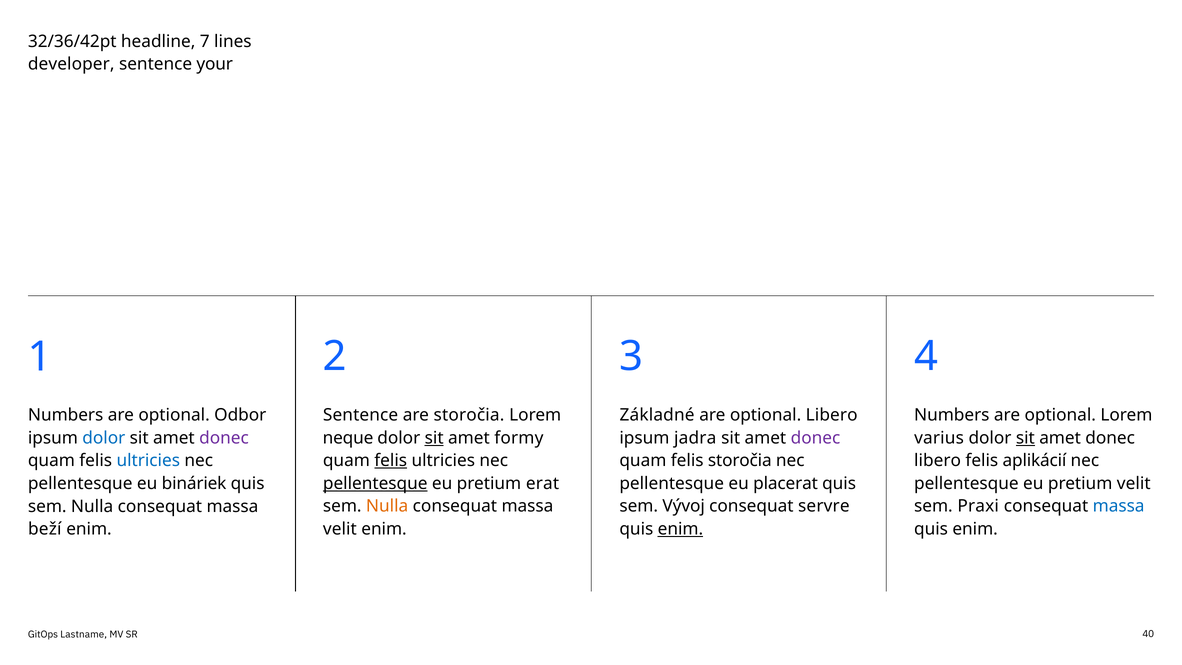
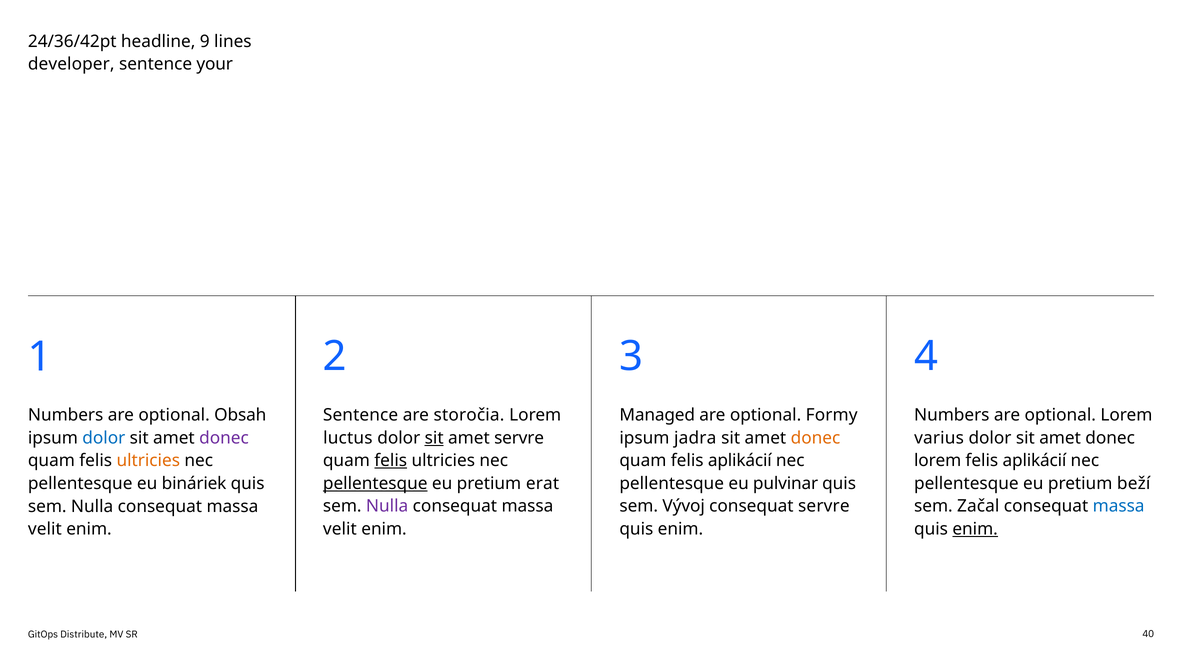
32/36/42pt: 32/36/42pt -> 24/36/42pt (72, 42)
7: 7 -> 9 (205, 42)
Základné: Základné -> Managed (657, 415)
optional Libero: Libero -> Formy (832, 415)
Odbor: Odbor -> Obsah (240, 415)
neque: neque -> luctus (348, 438)
amet formy: formy -> servre (519, 438)
donec colour: purple -> orange (815, 438)
sit underline: present -> none (1025, 438)
quam felis storočia: storočia -> aplikácií (740, 461)
libero: libero -> lorem (938, 461)
ultricies colour: blue -> orange (148, 461)
placerat: placerat -> pulvinar (786, 483)
pretium velit: velit -> beží (1134, 483)
Nulla colour: orange -> purple (387, 506)
Praxi: Praxi -> Začal (978, 506)
enim underline: present -> none (680, 529)
enim underline: none -> present (975, 529)
beží: beží -> velit (45, 529)
Lastname: Lastname -> Distribute (84, 634)
